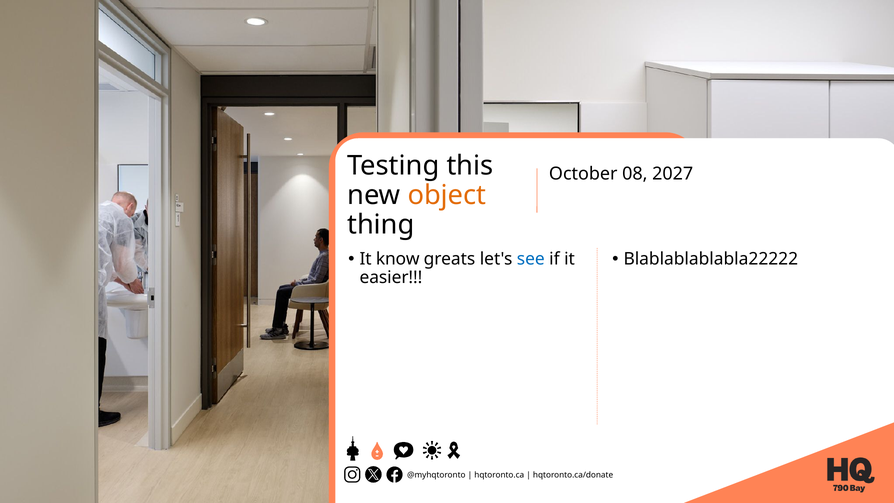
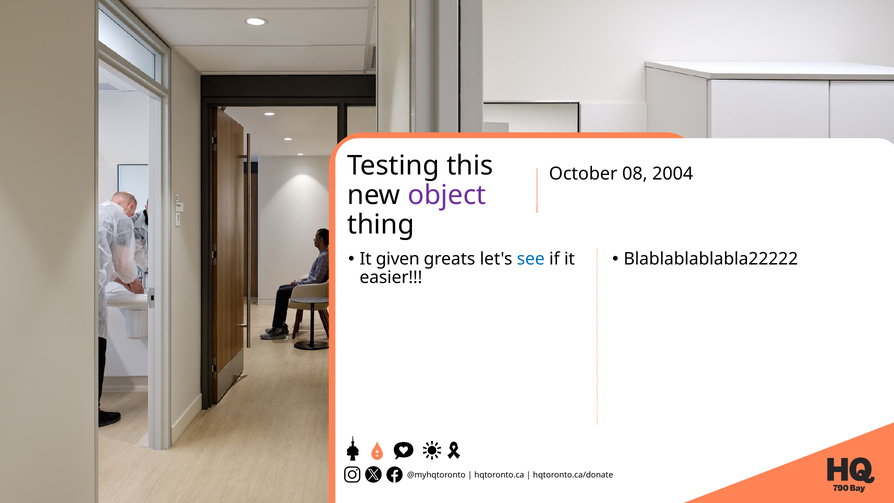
2027: 2027 -> 2004 (673, 174)
object colour: orange -> purple (447, 195)
know: know -> given (398, 259)
